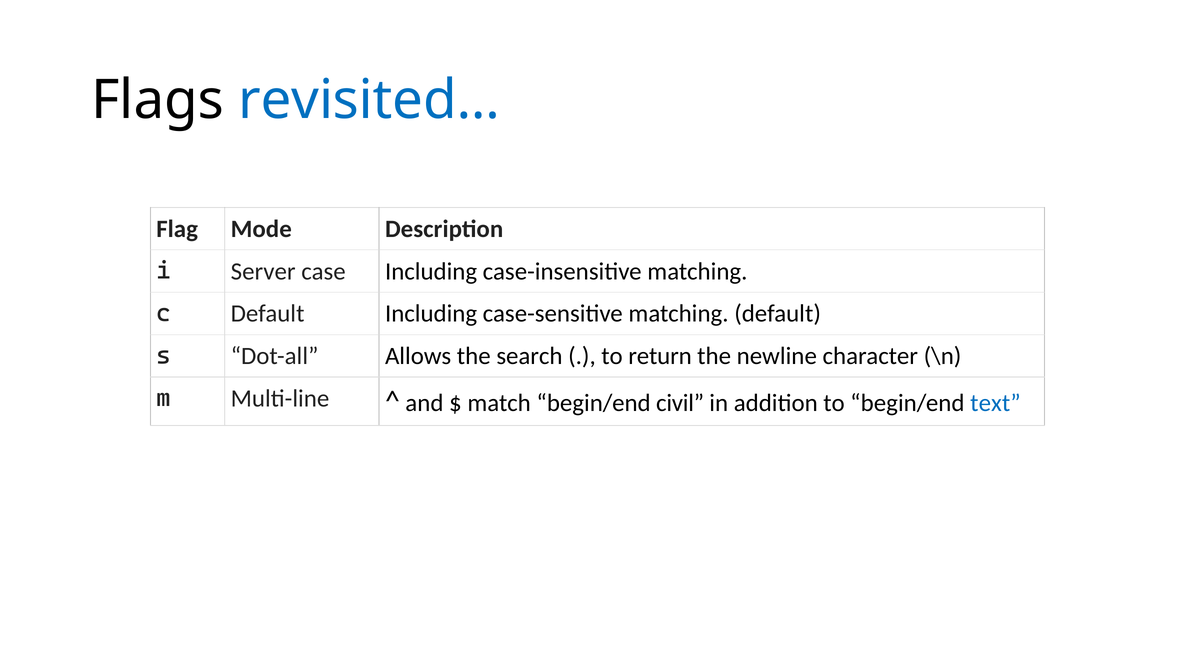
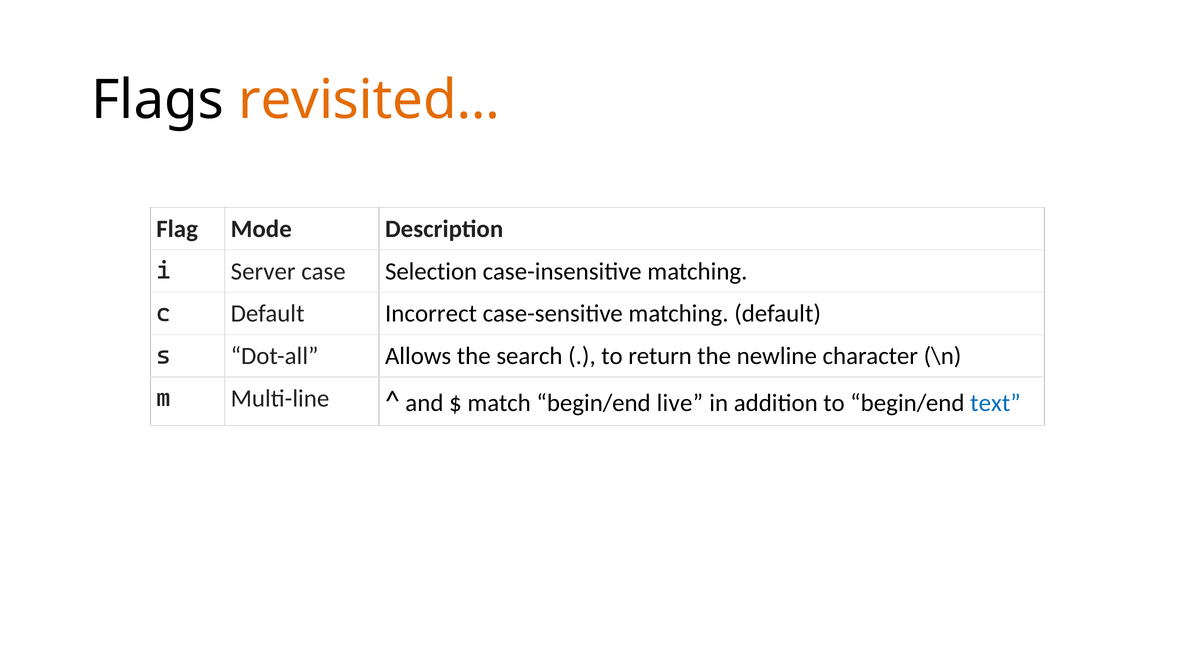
revisited… colour: blue -> orange (369, 100)
case Including: Including -> Selection (431, 271)
Default Including: Including -> Incorrect (431, 314)
civil: civil -> live (680, 403)
